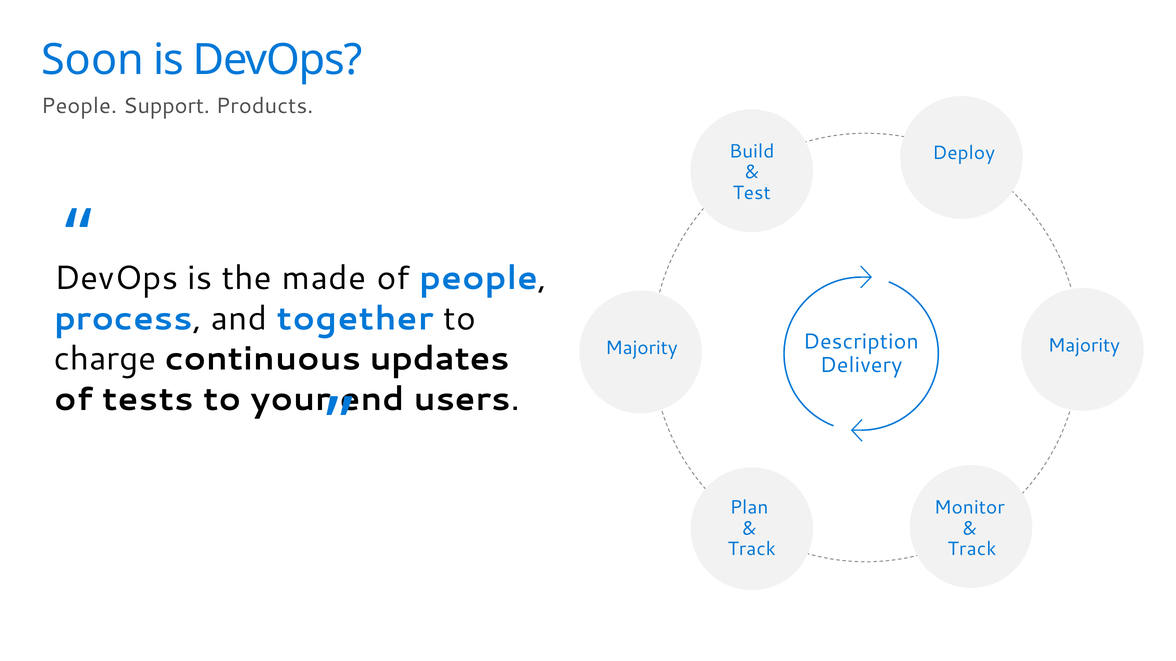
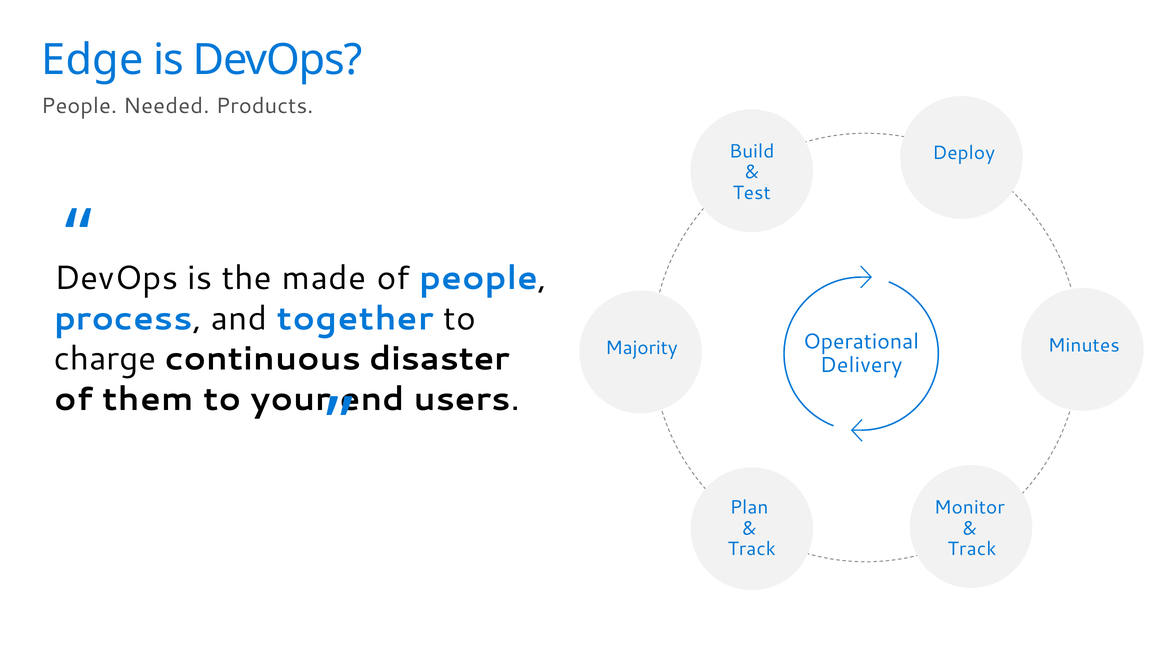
Soon: Soon -> Edge (92, 60)
Support: Support -> Needed (166, 106)
Description: Description -> Operational (861, 342)
Majority: Majority -> Minutes (1084, 346)
updates: updates -> disaster (440, 359)
tests: tests -> them (148, 399)
